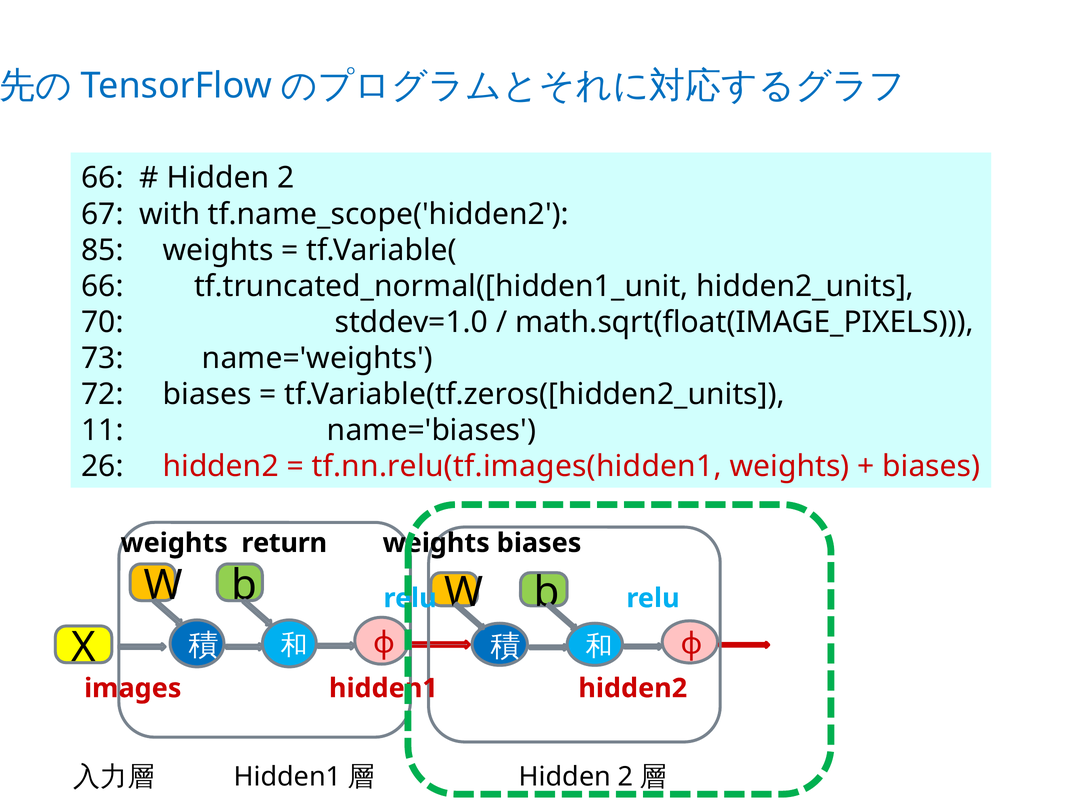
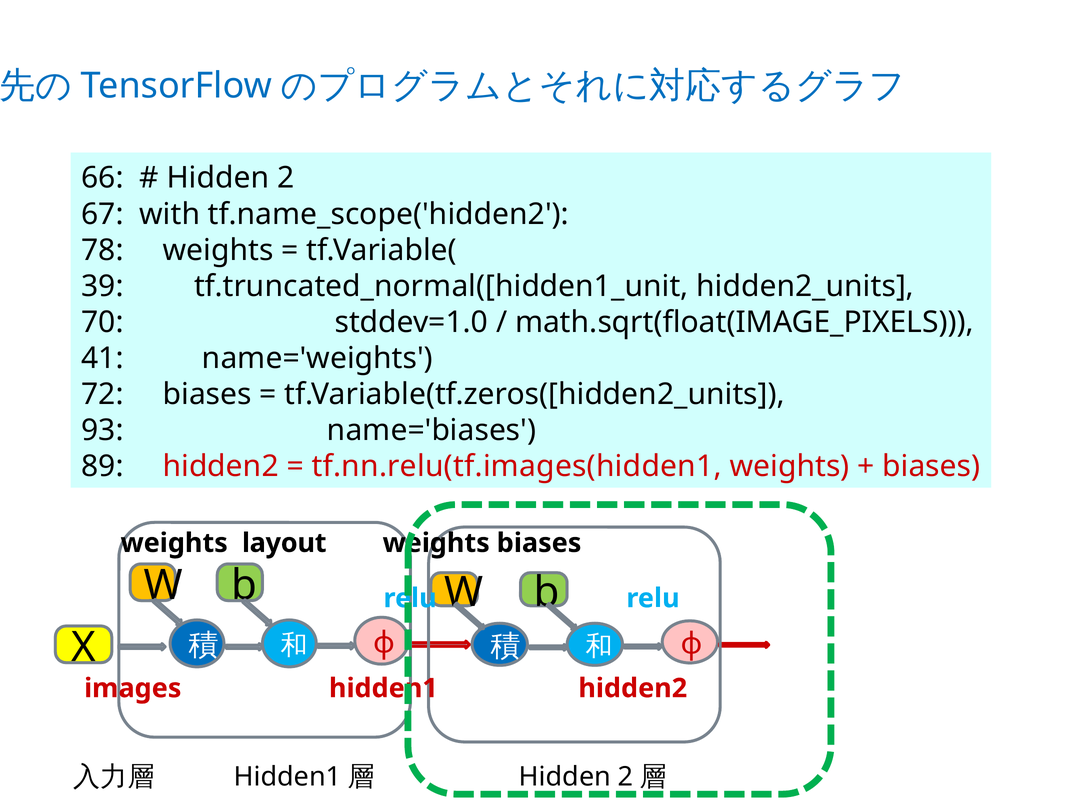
85: 85 -> 78 (103, 250)
66: 66 -> 39 (103, 286)
73: 73 -> 41 (103, 358)
11: 11 -> 93 (103, 430)
26: 26 -> 89 (103, 466)
return: return -> layout (284, 543)
